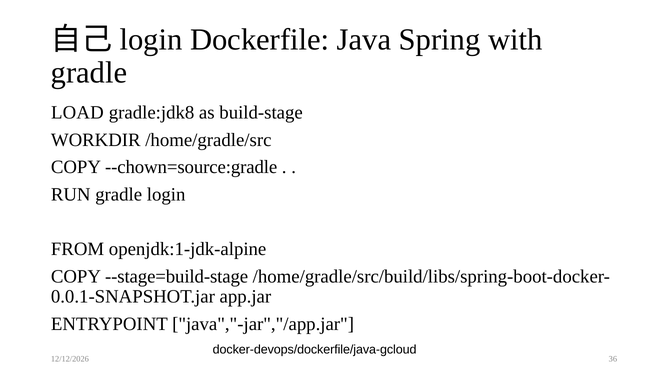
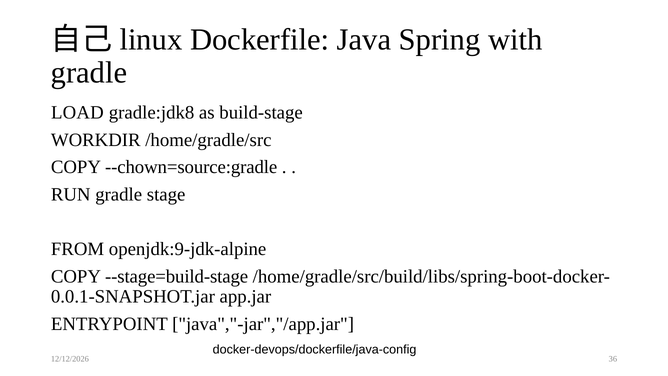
login: login -> linux (151, 40)
gradle login: login -> stage (166, 194)
openjdk:1-jdk-alpine: openjdk:1-jdk-alpine -> openjdk:9-jdk-alpine (188, 249)
docker-devops/dockerfile/java-gcloud: docker-devops/dockerfile/java-gcloud -> docker-devops/dockerfile/java-config (315, 349)
